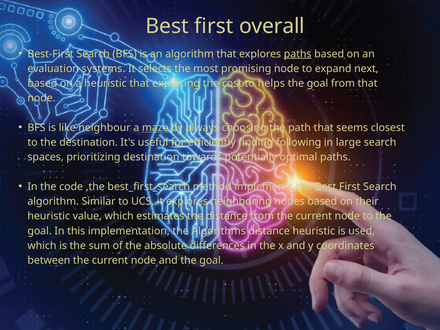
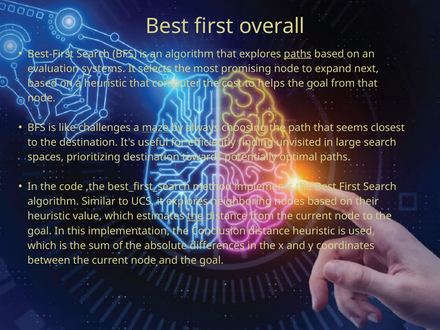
exploring: exploring -> computer (176, 83)
neighbour: neighbour -> challenges (105, 128)
for underline: present -> none (178, 142)
following: following -> unvisited (299, 142)
the underline: none -> present (195, 216)
Algorithms: Algorithms -> Conclusion (219, 231)
